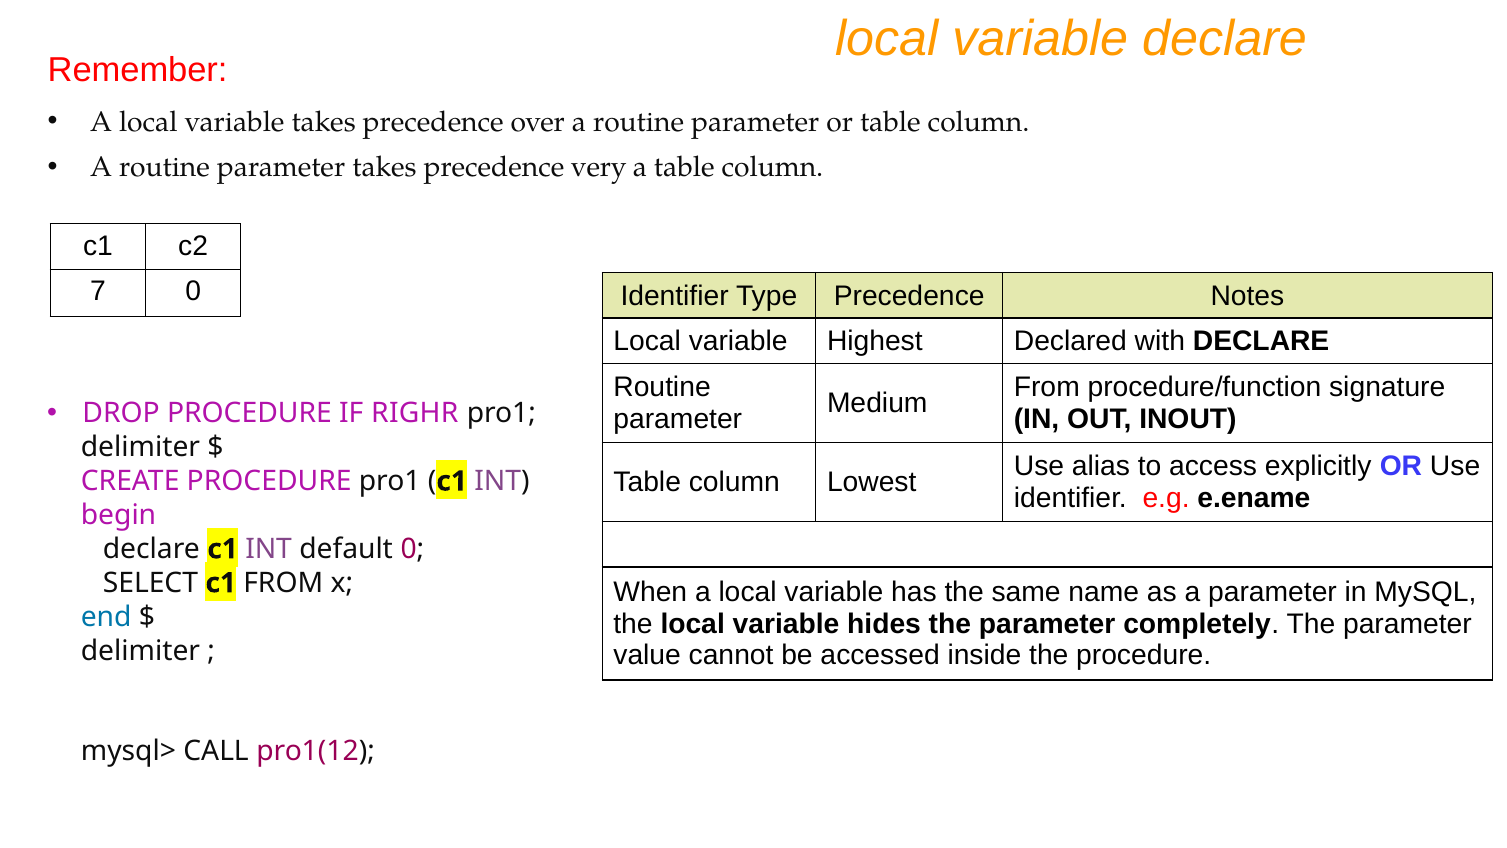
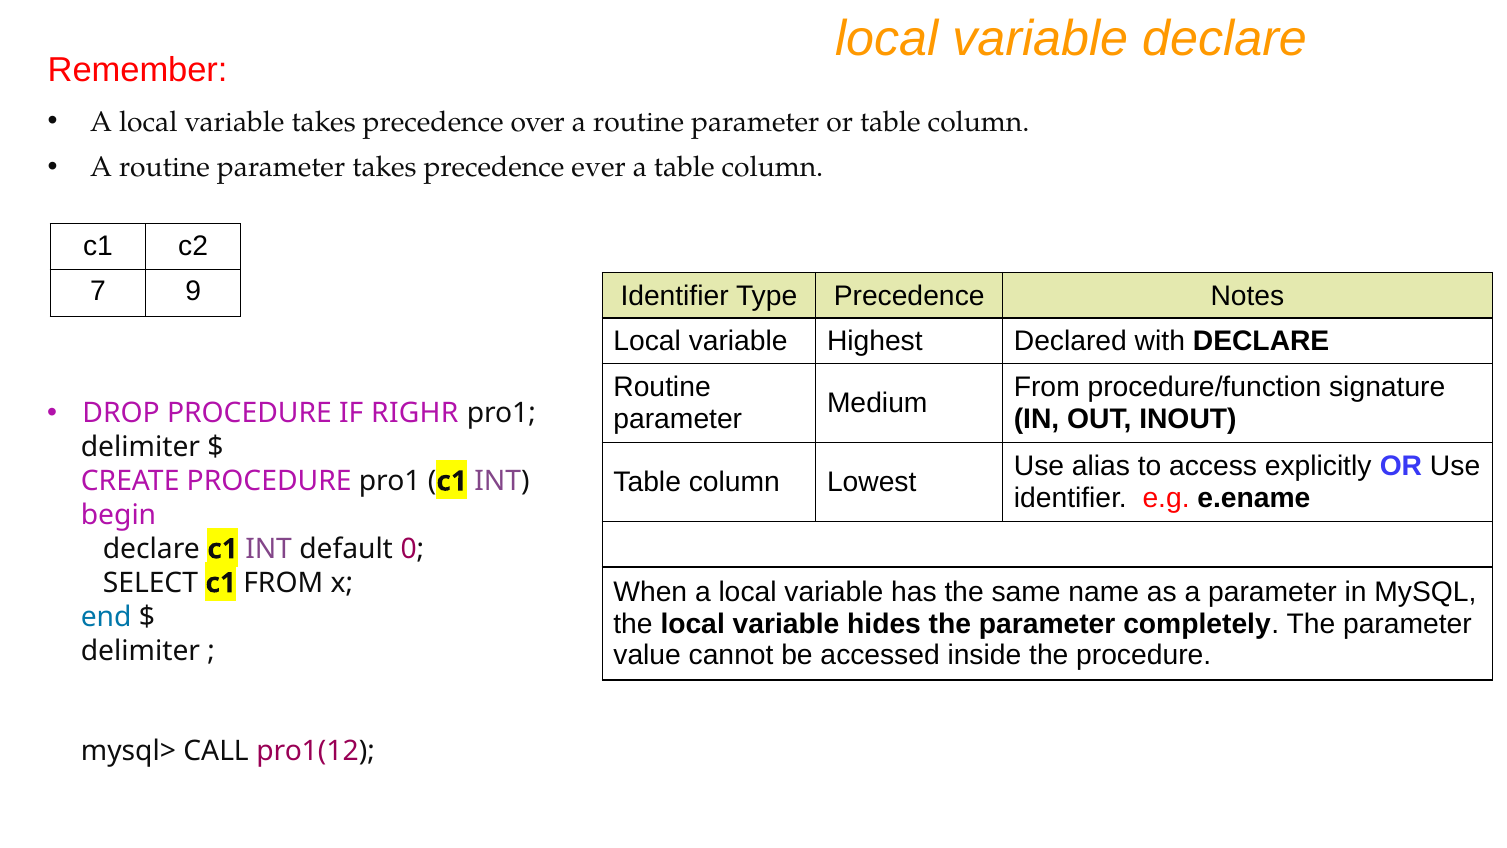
very: very -> ever (599, 167)
7 0: 0 -> 9 (193, 291)
